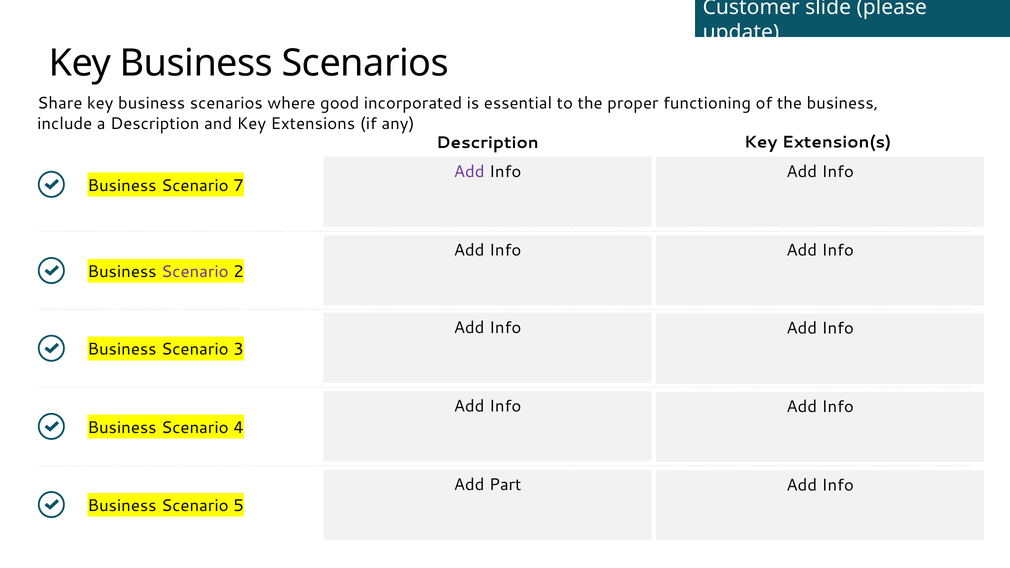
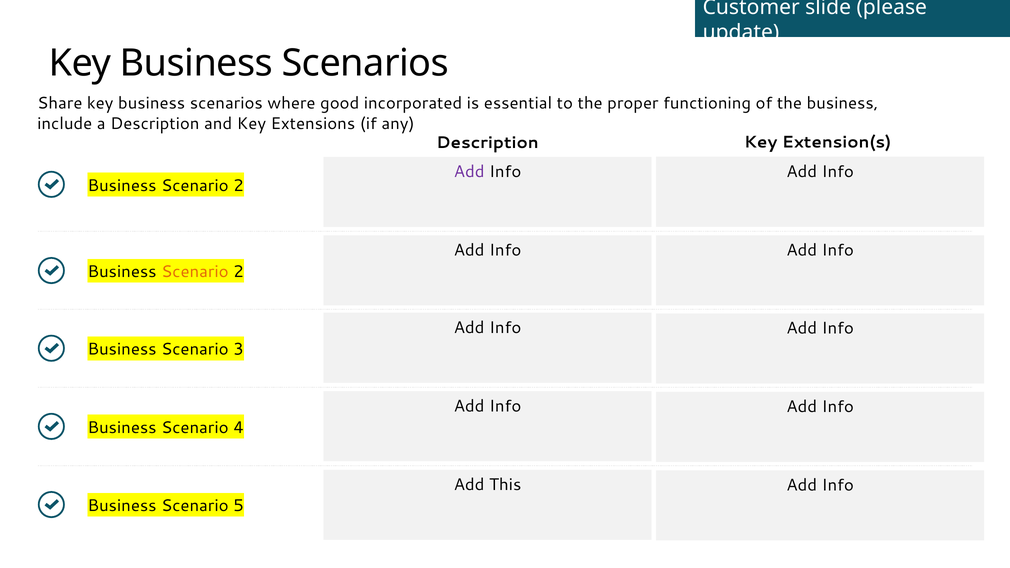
7: 7 -> 2 (238, 186)
Scenario colour: purple -> orange (195, 272)
Part: Part -> This (505, 485)
